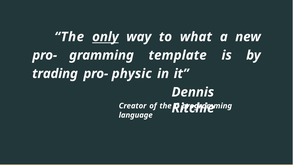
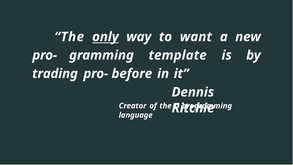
what: what -> want (196, 37)
physic: physic -> before (132, 74)
